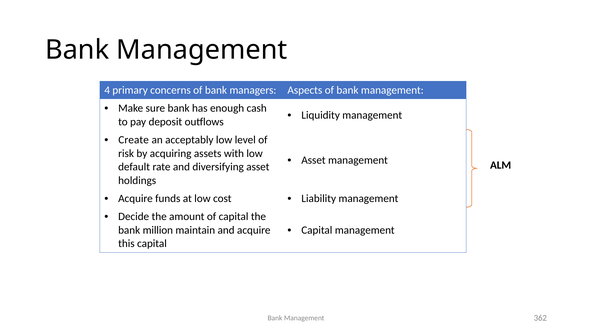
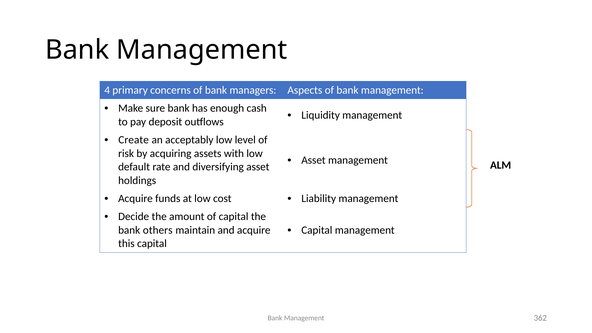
million: million -> others (158, 230)
